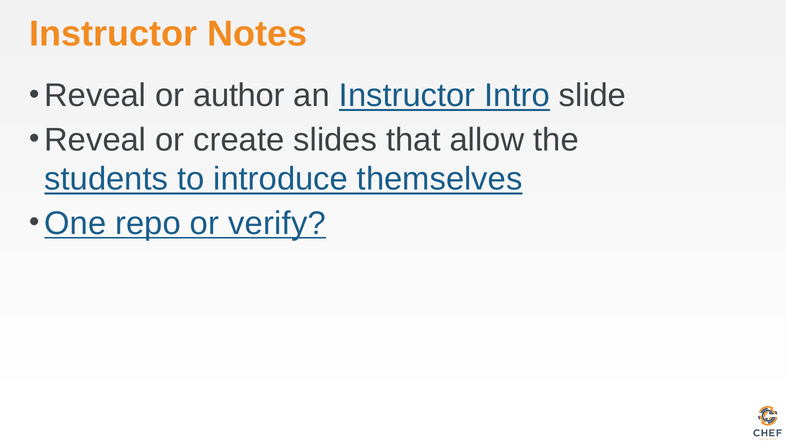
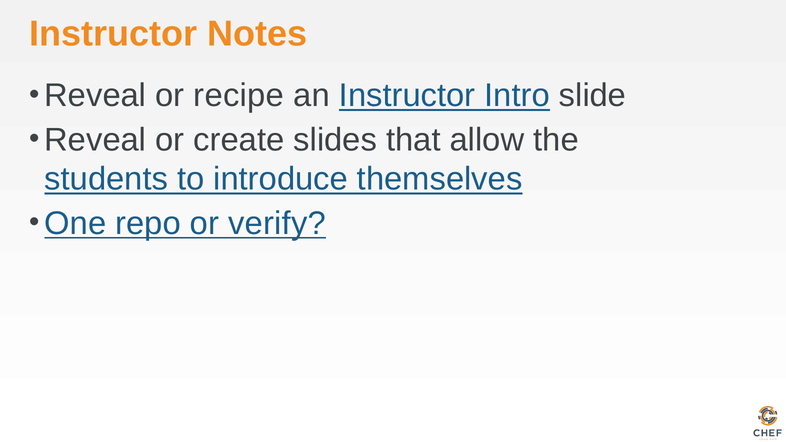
author: author -> recipe (239, 96)
